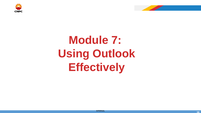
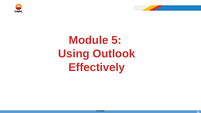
7: 7 -> 5 (116, 40)
